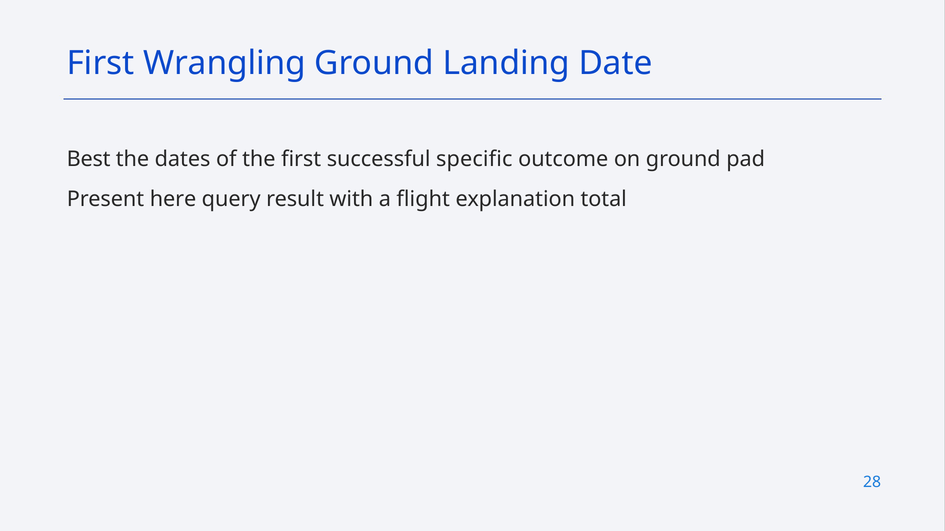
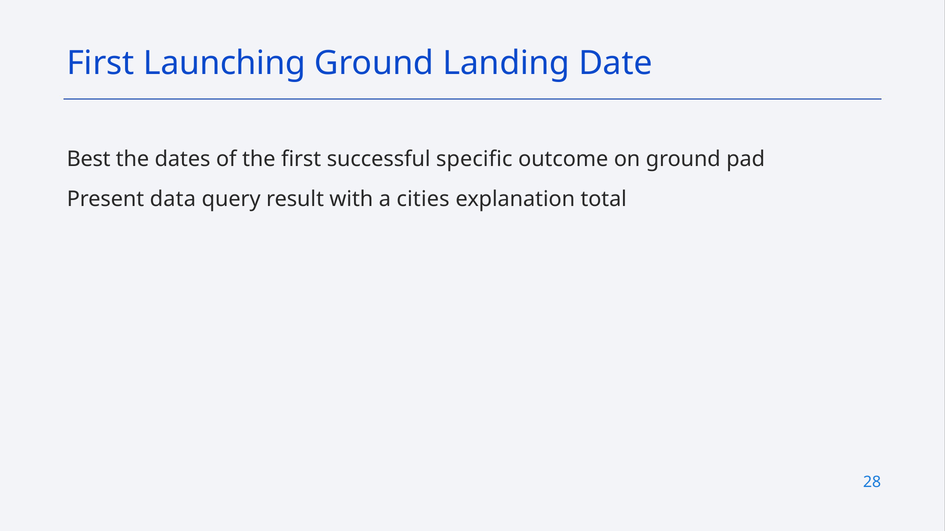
Wrangling: Wrangling -> Launching (225, 63)
here: here -> data (173, 199)
flight: flight -> cities (423, 199)
